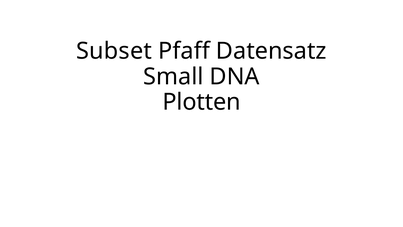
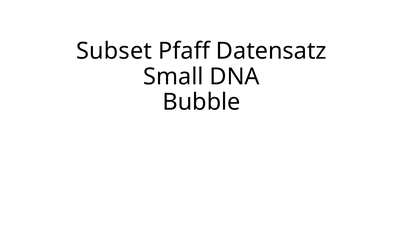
Plotten: Plotten -> Bubble (201, 102)
